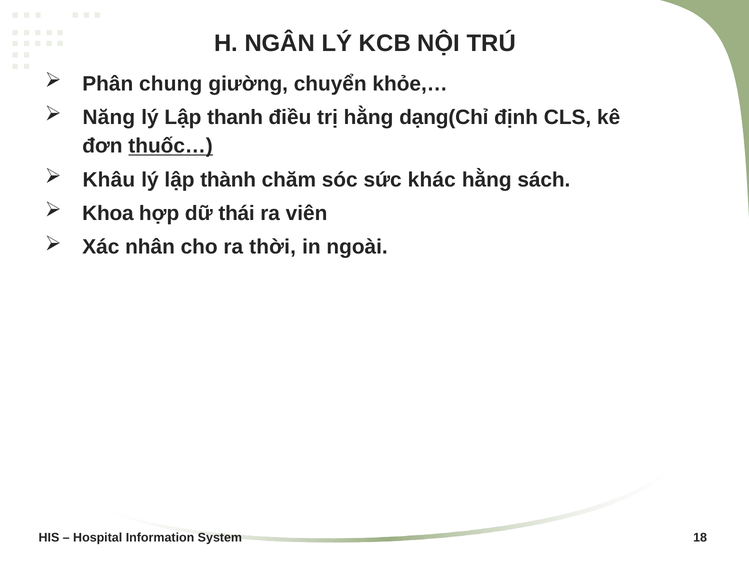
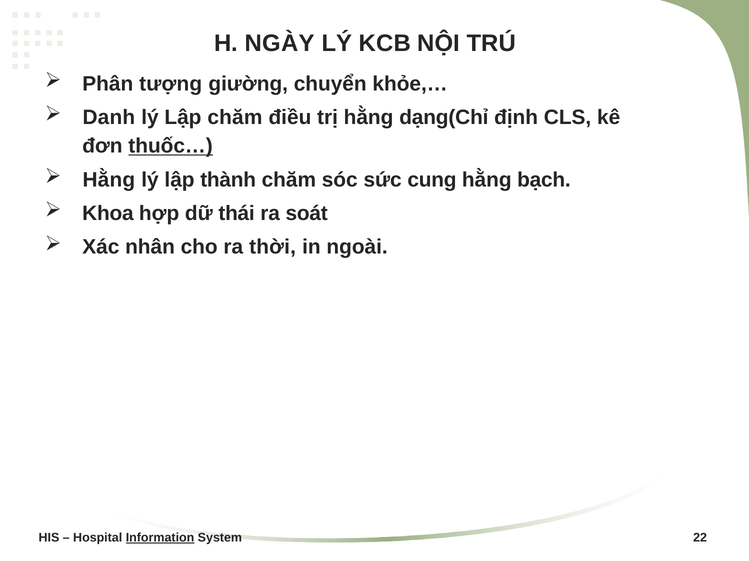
NGÂN: NGÂN -> NGÀY (280, 43)
chung: chung -> tượng (171, 84)
Năng: Năng -> Danh (109, 118)
Lập thanh: thanh -> chăm (235, 118)
Khâu: Khâu -> Hằng (109, 180)
khác: khác -> cung (432, 180)
sách: sách -> bạch (544, 180)
viên: viên -> soát (307, 214)
Information underline: none -> present (160, 538)
18: 18 -> 22 (700, 538)
